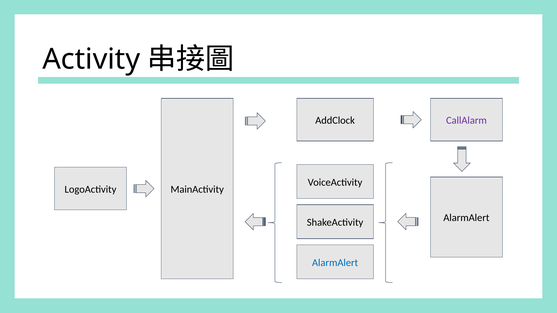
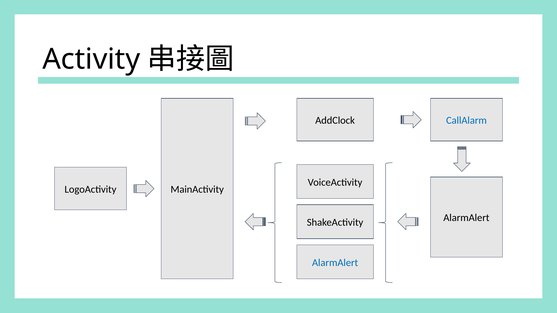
CallAlarm colour: purple -> blue (466, 121)
